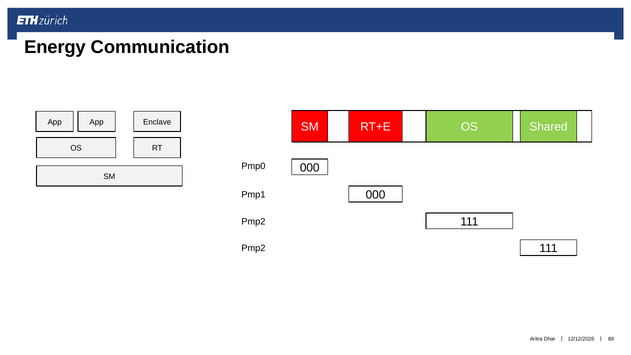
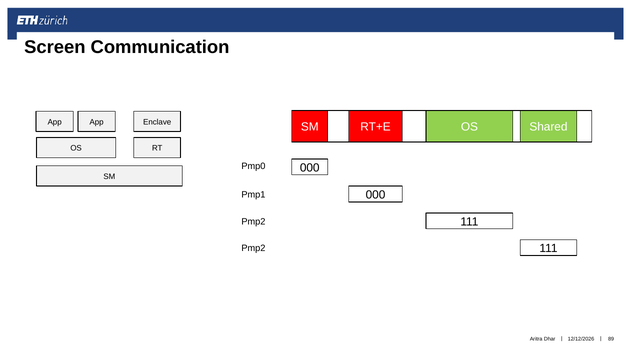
Energy: Energy -> Screen (55, 47)
